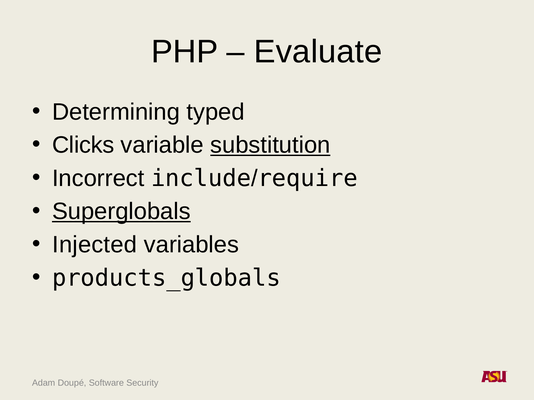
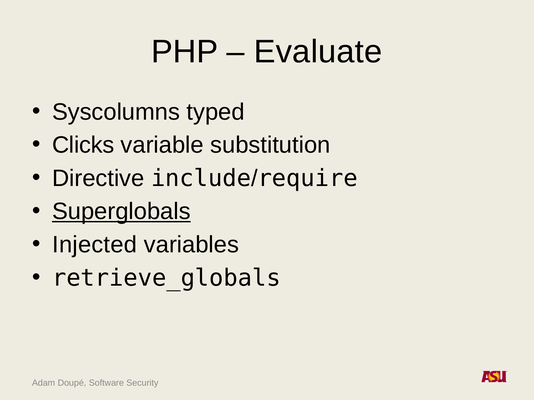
Determining: Determining -> Syscolumns (116, 112)
substitution underline: present -> none (270, 145)
Incorrect: Incorrect -> Directive (98, 178)
products_globals: products_globals -> retrieve_globals (166, 278)
